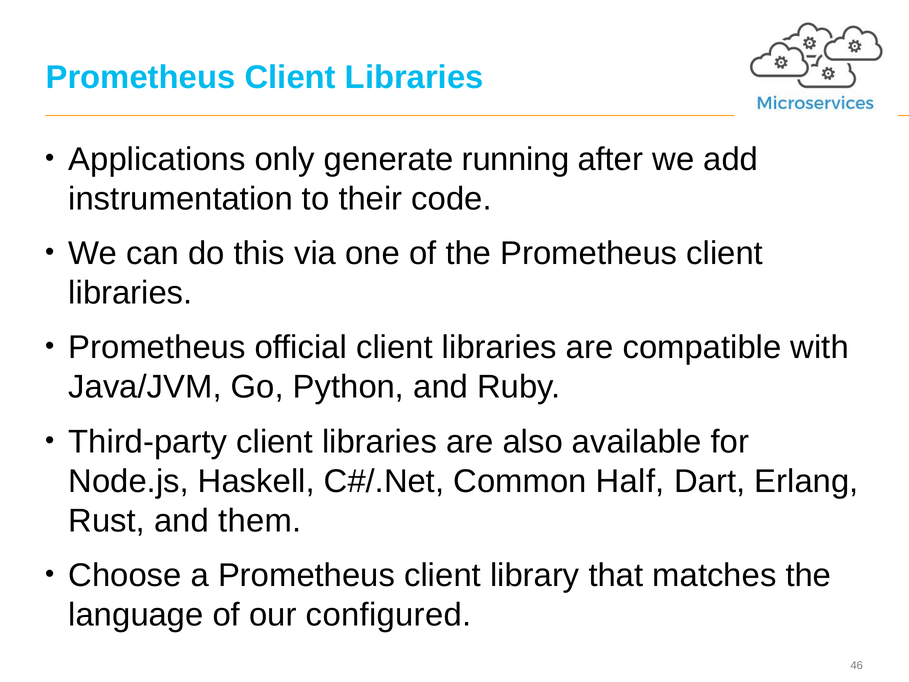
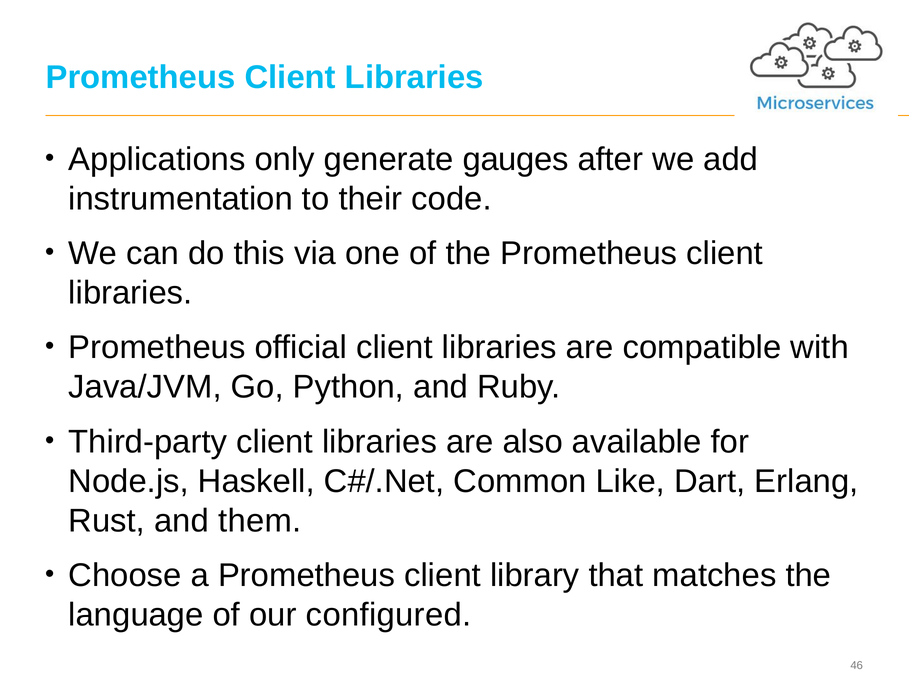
running: running -> gauges (516, 159)
Half: Half -> Like (630, 481)
